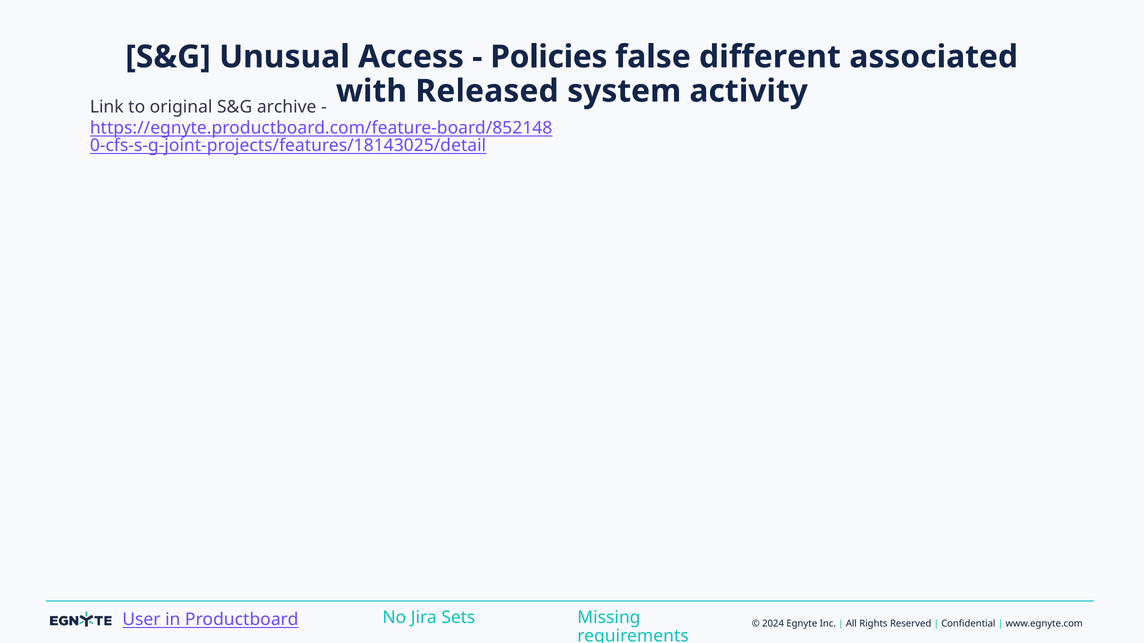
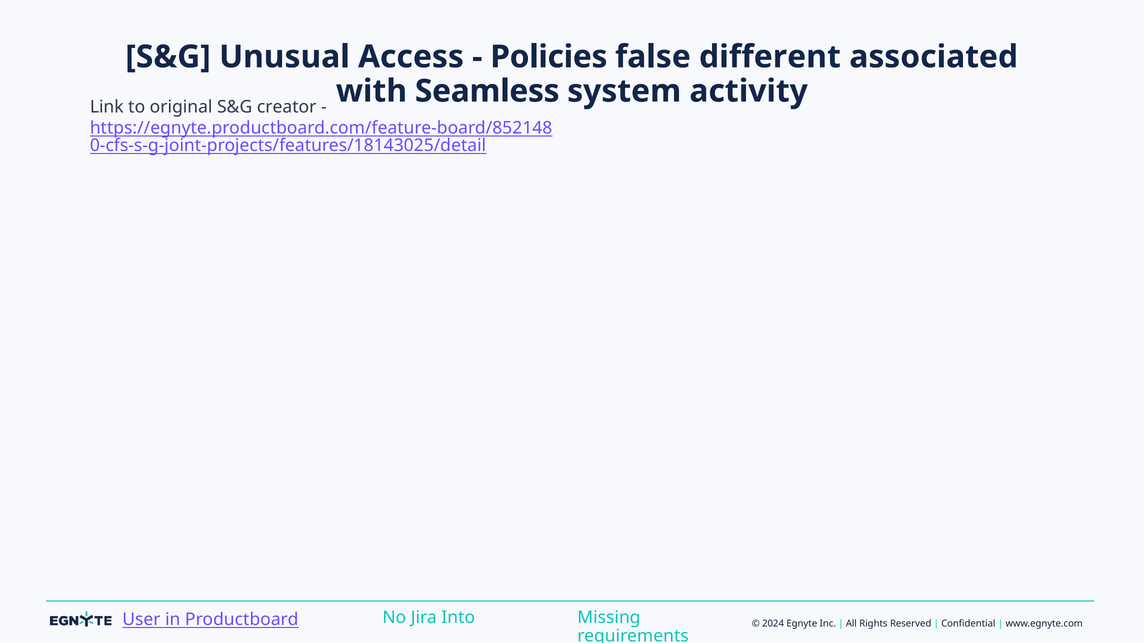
Released: Released -> Seamless (487, 91)
archive: archive -> creator (287, 107)
Sets: Sets -> Into (458, 618)
